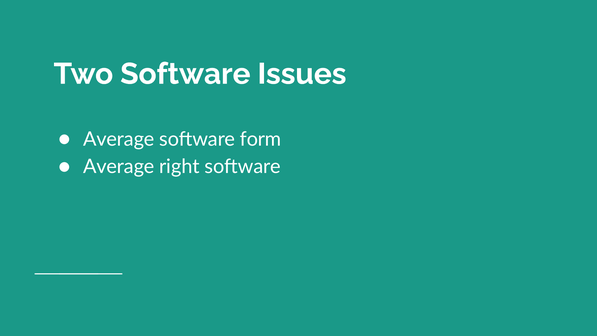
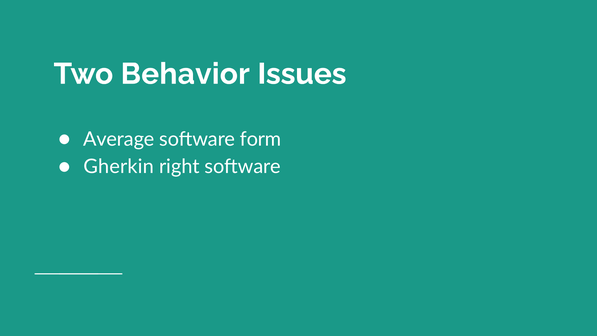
Two Software: Software -> Behavior (185, 74)
Average: Average -> Gherkin (119, 167)
